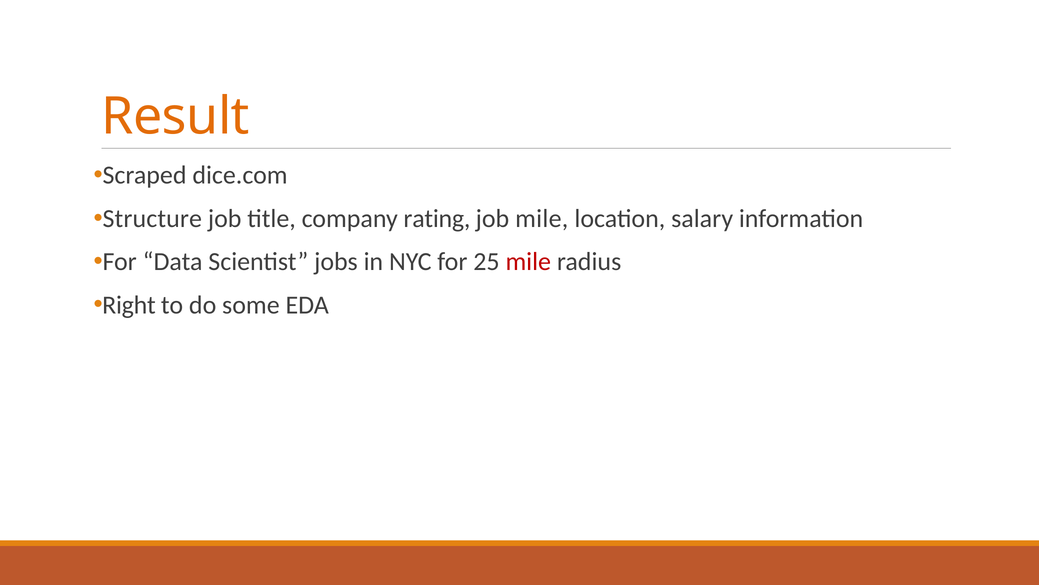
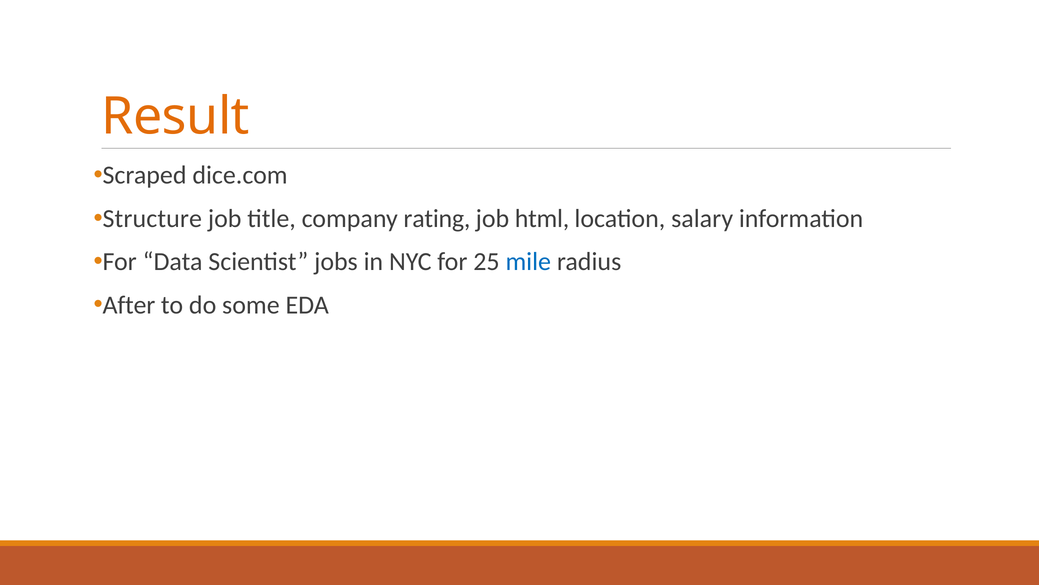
job mile: mile -> html (542, 218)
mile colour: red -> blue (528, 261)
Right: Right -> After (129, 305)
